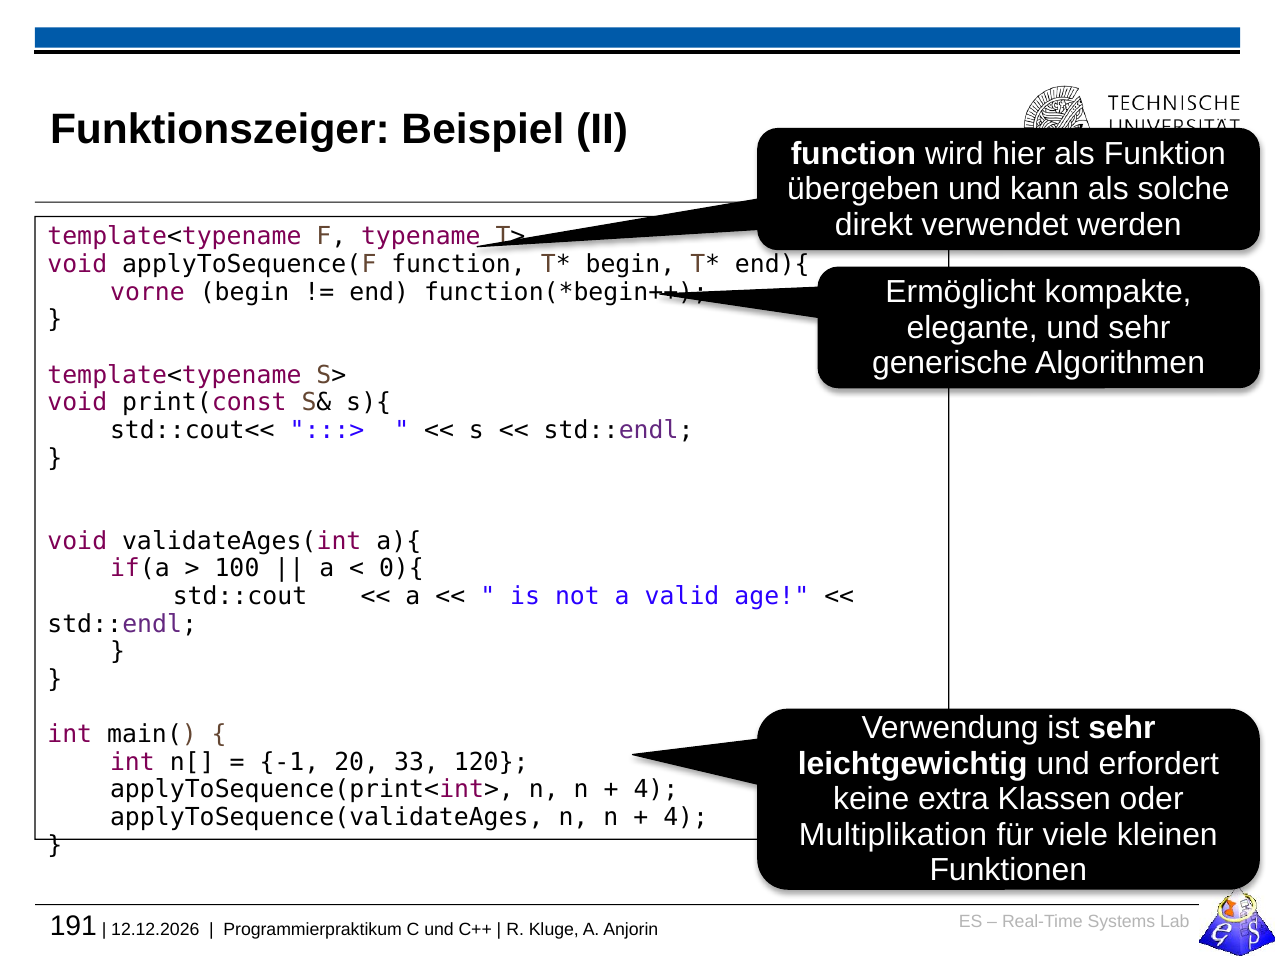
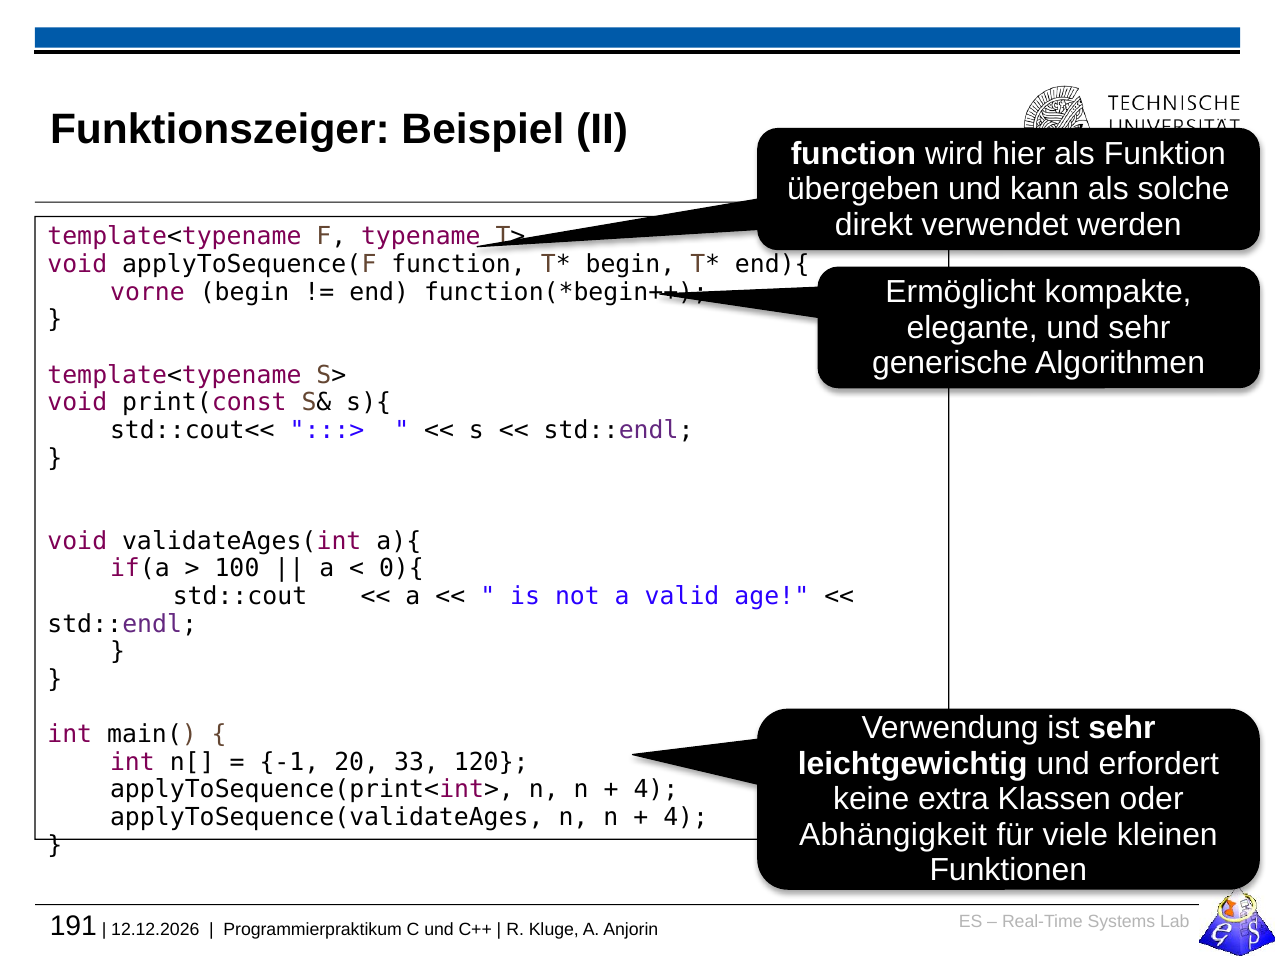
Multiplikation: Multiplikation -> Abhängigkeit (893, 835)
